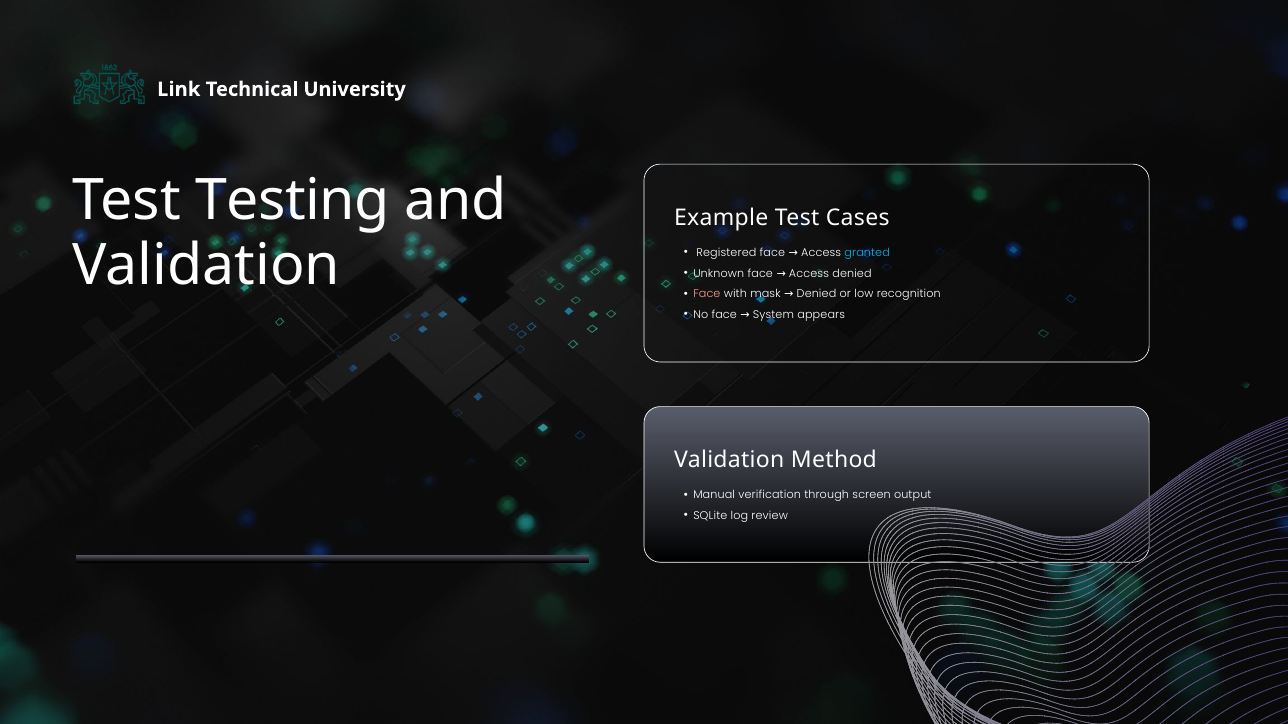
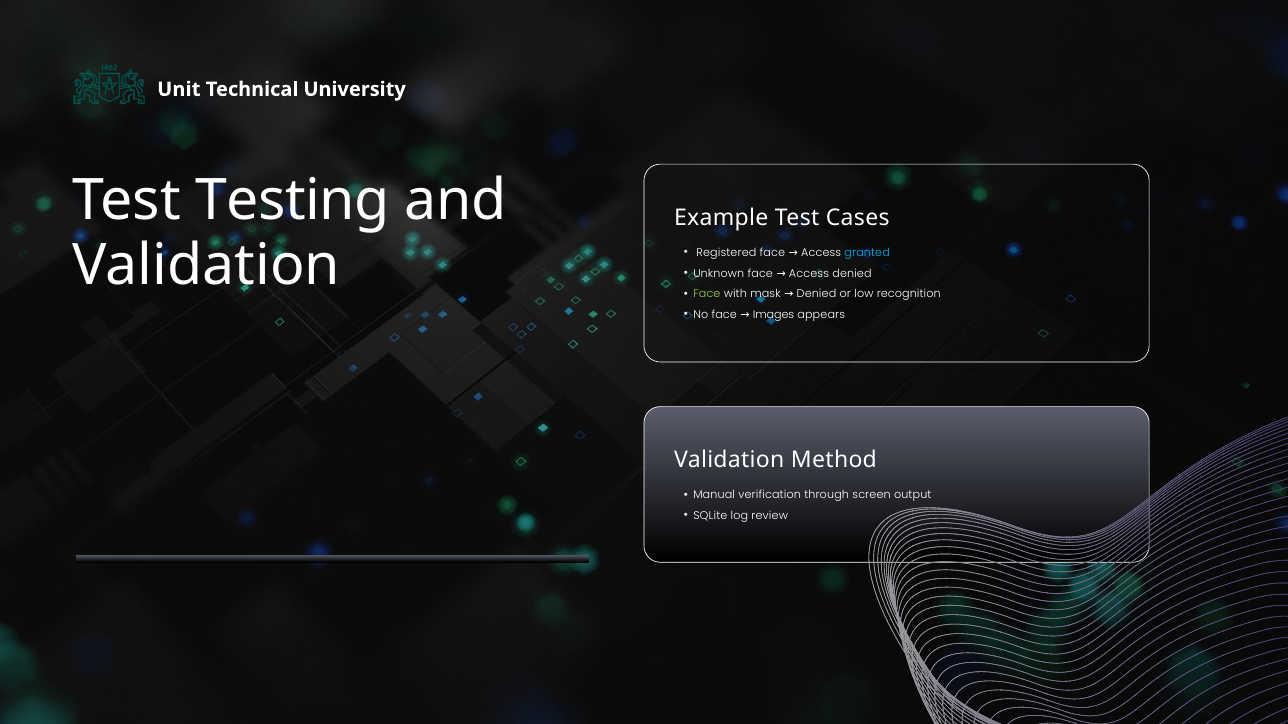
Link: Link -> Unit (179, 89)
Face colour: pink -> light green (707, 294)
System: System -> Images (774, 315)
